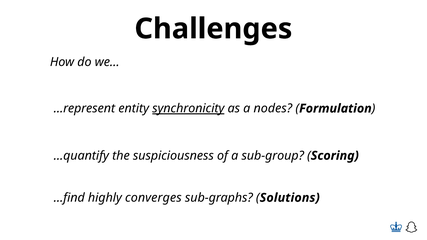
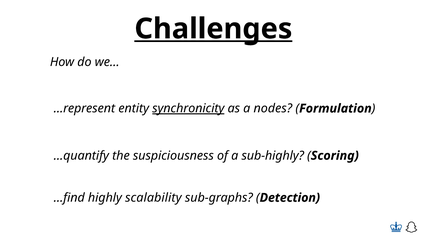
Challenges underline: none -> present (213, 29)
sub-group: sub-group -> sub-highly (273, 156)
converges: converges -> scalability (153, 198)
Solutions: Solutions -> Detection (290, 198)
